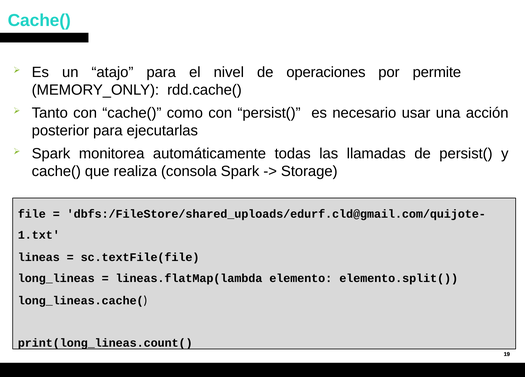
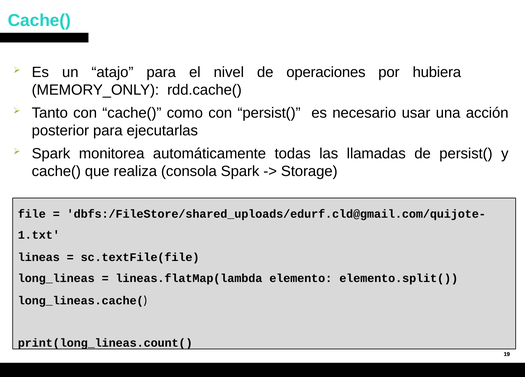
permite: permite -> hubiera (437, 72)
